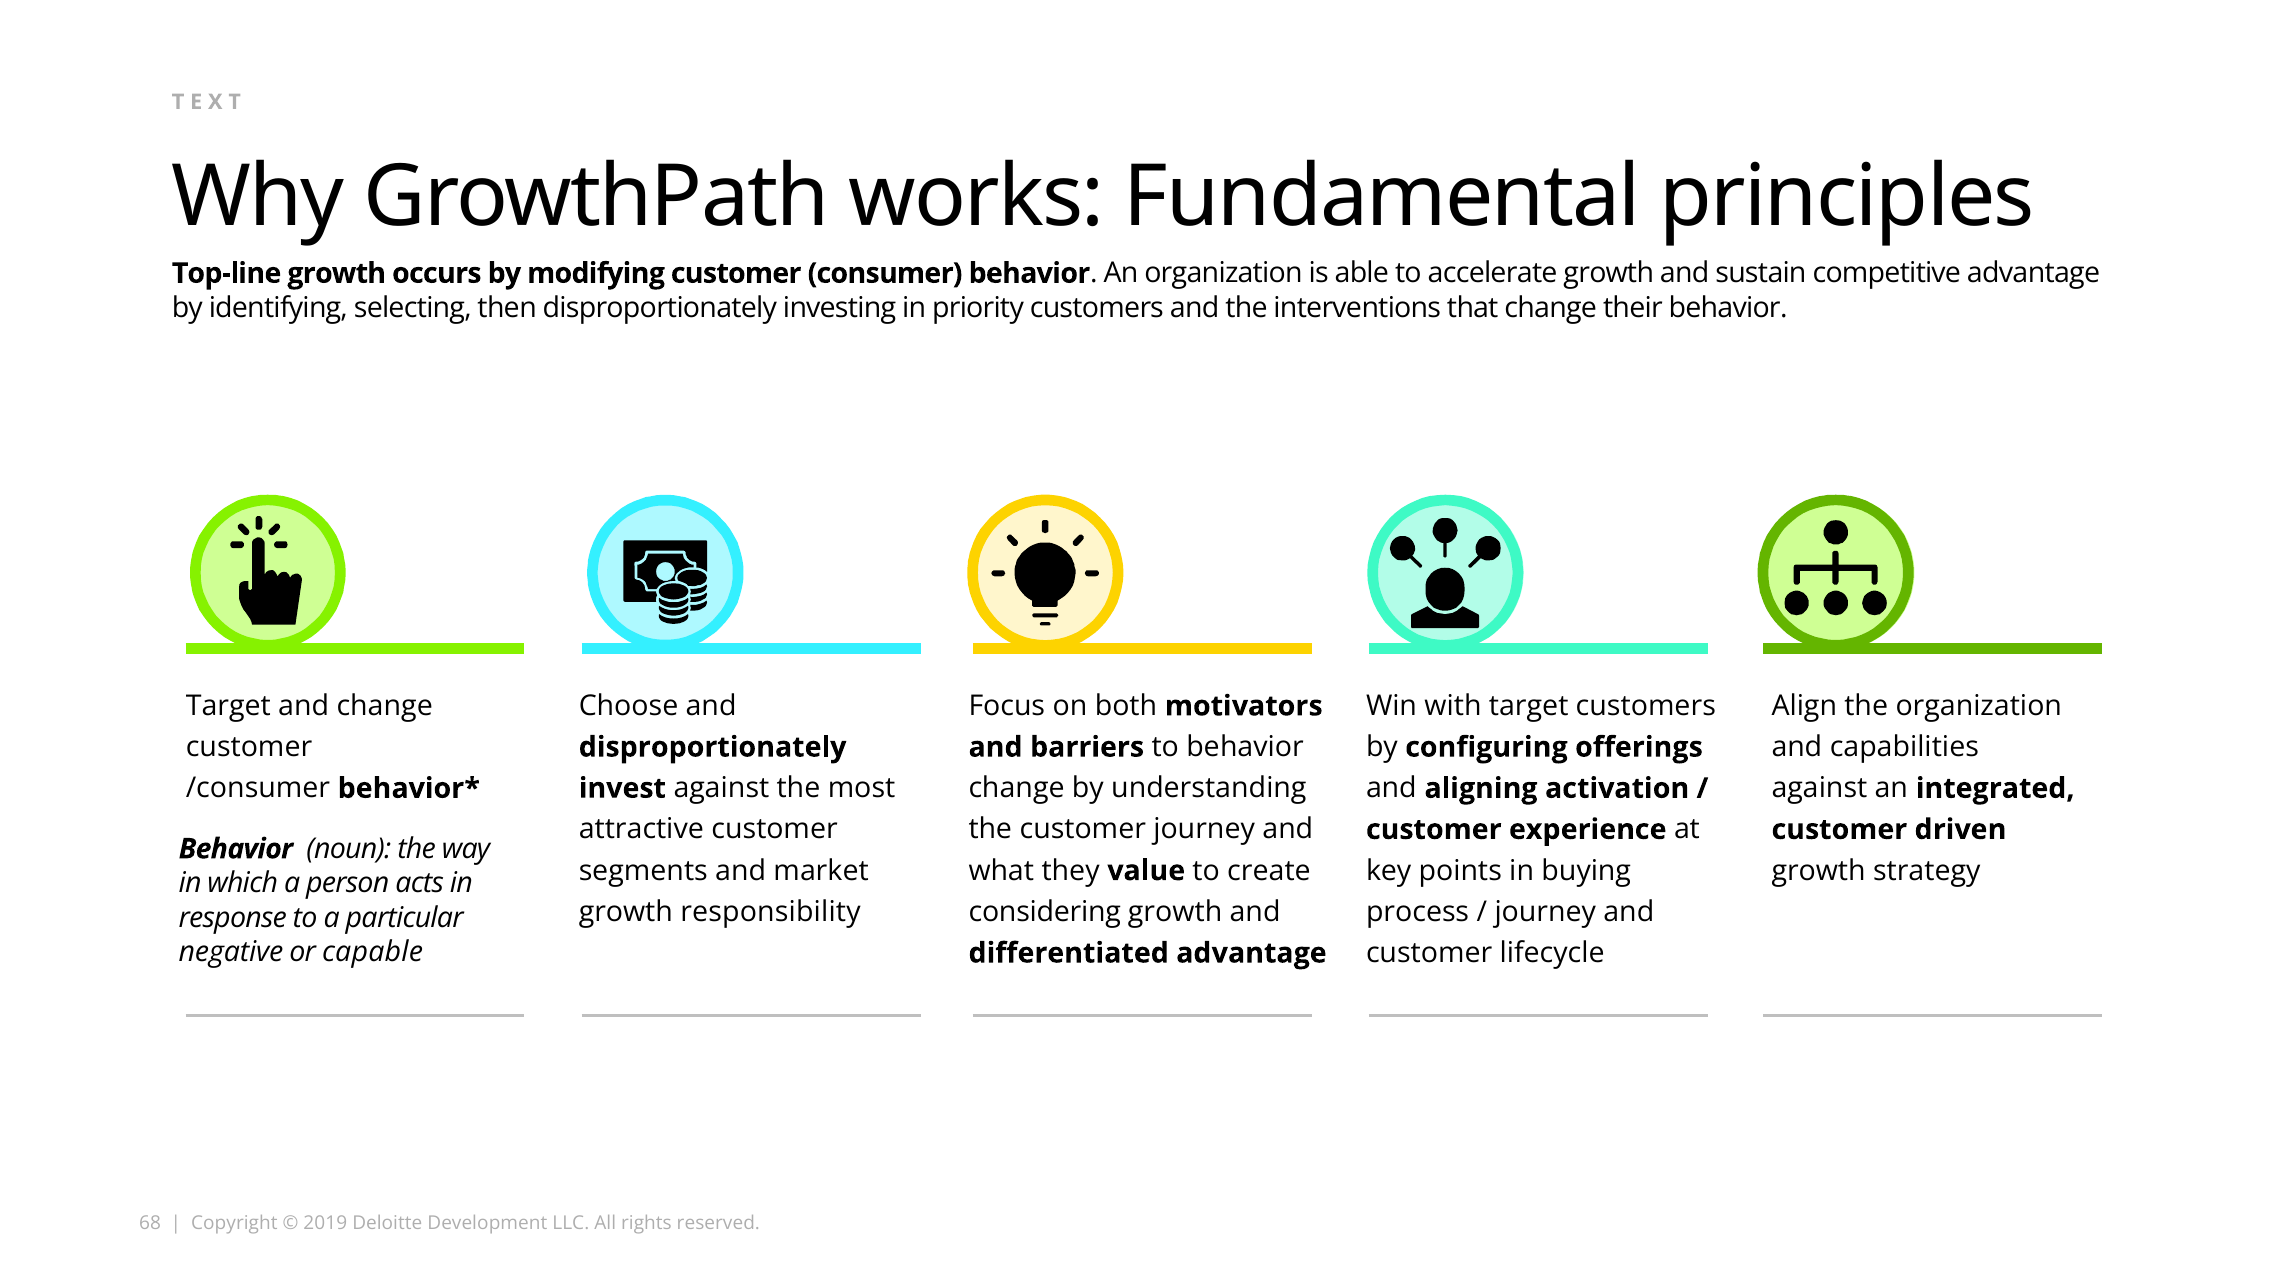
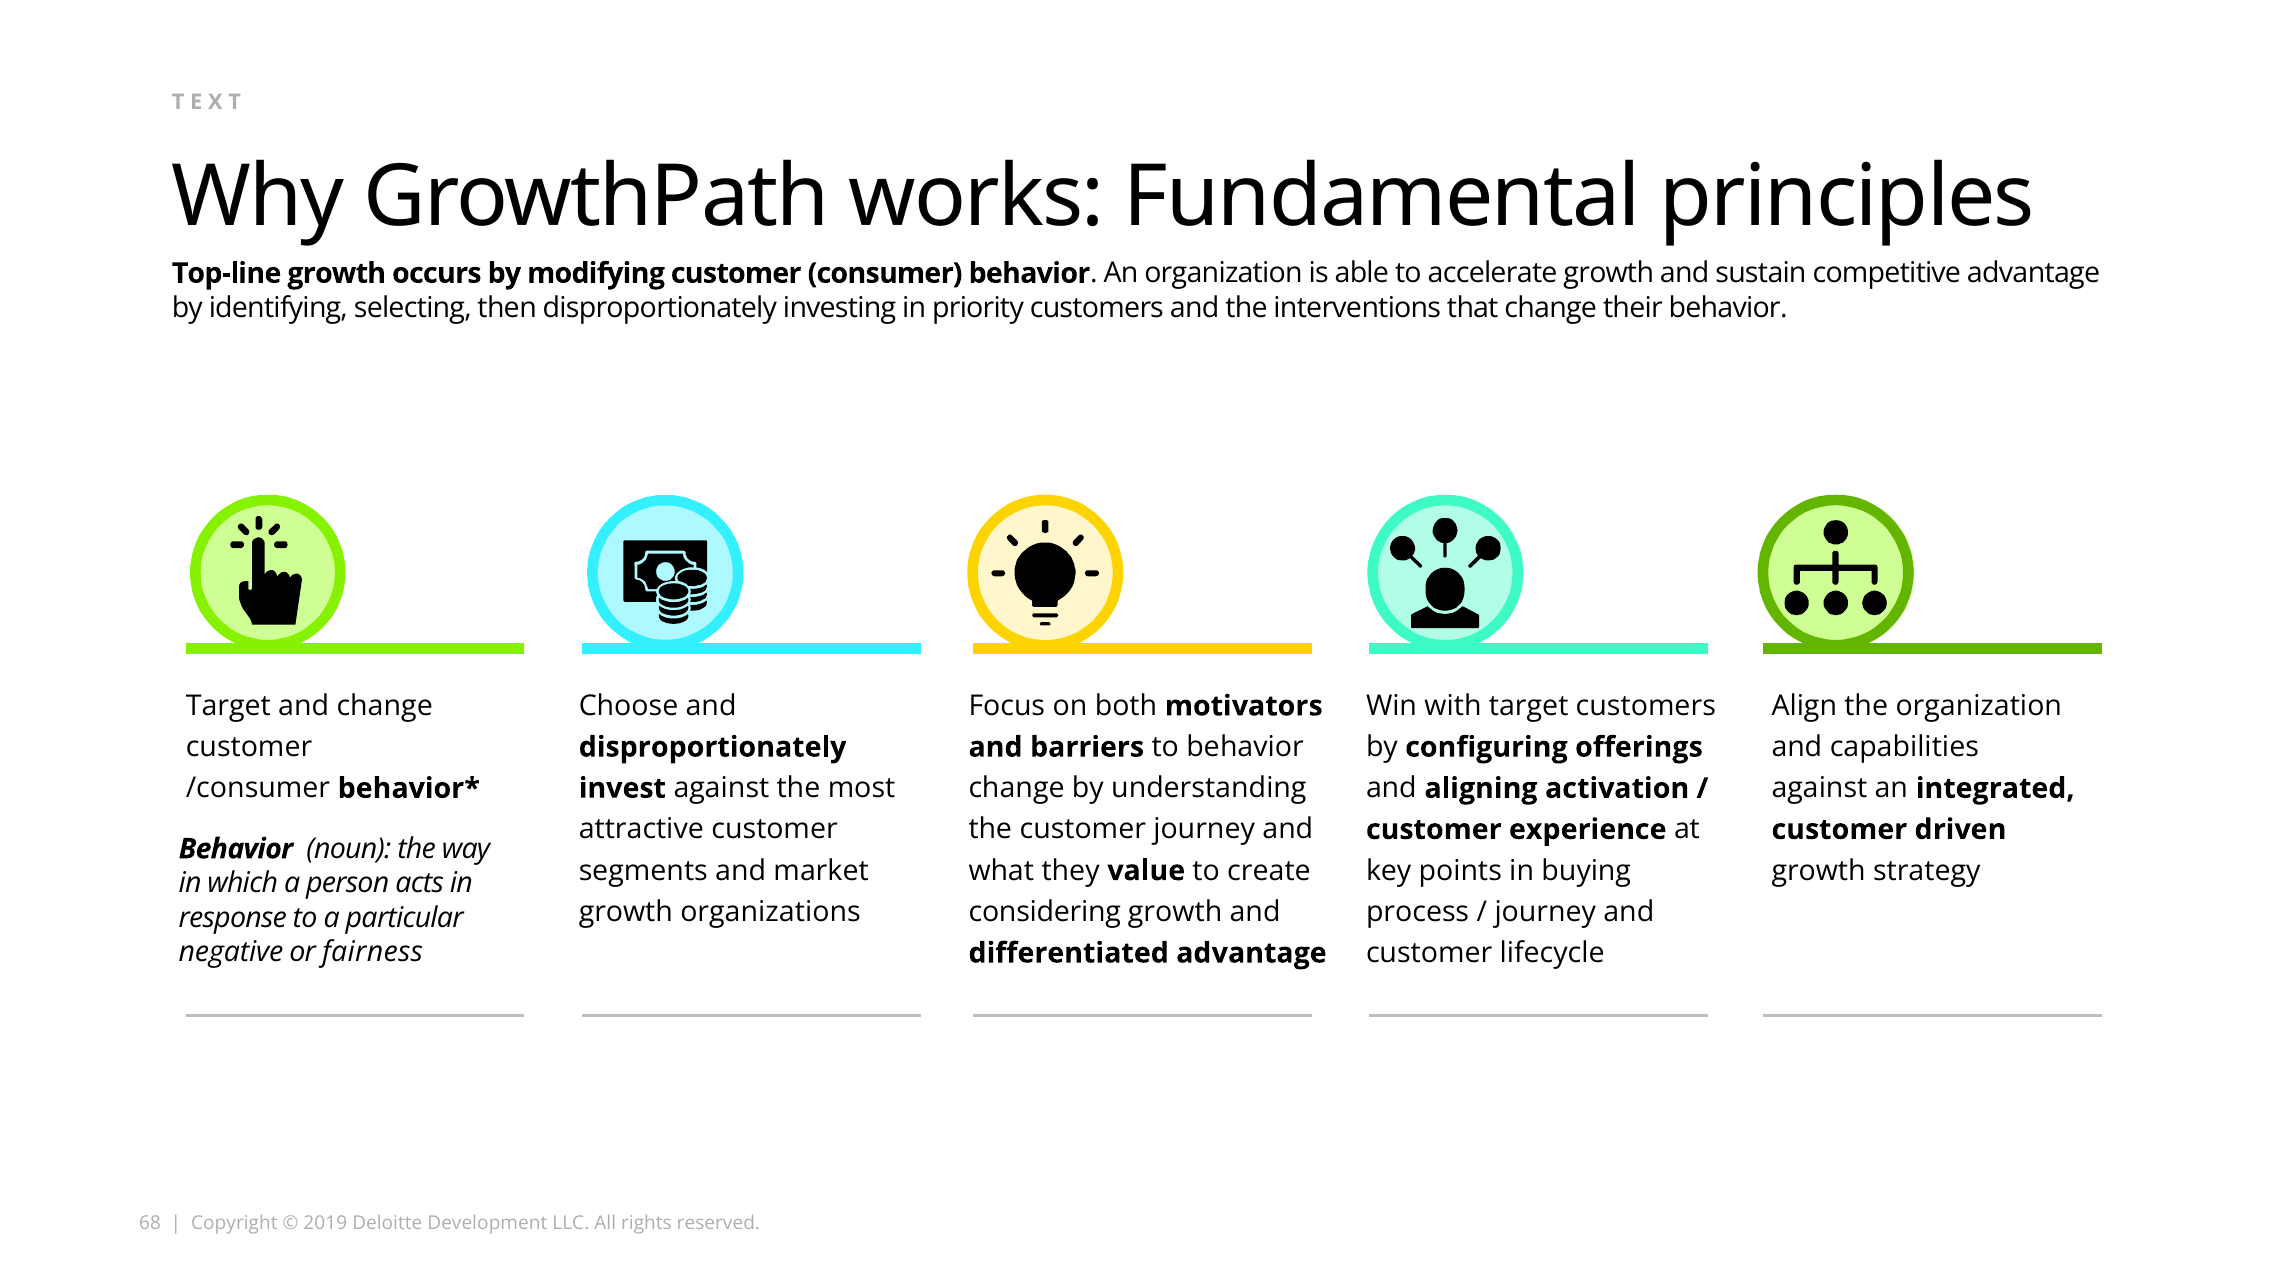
responsibility: responsibility -> organizations (770, 912)
capable: capable -> fairness (373, 952)
